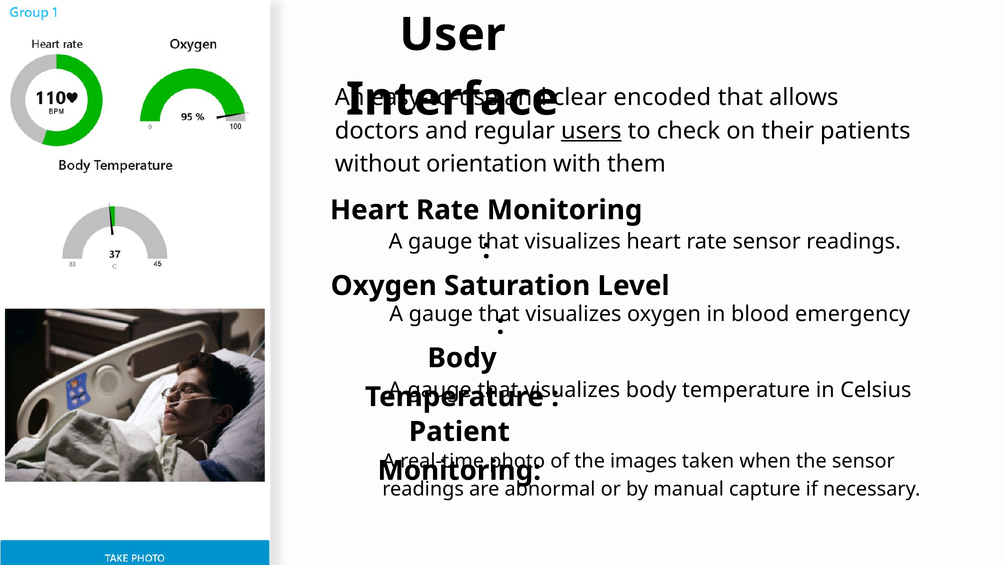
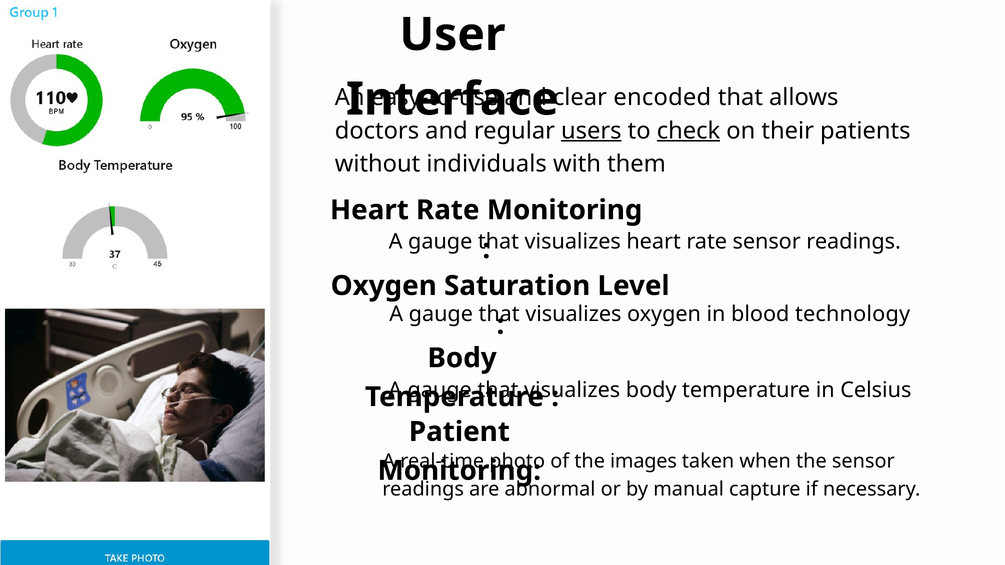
check underline: none -> present (689, 131)
orientation: orientation -> individuals (487, 164)
emergency: emergency -> technology (853, 314)
